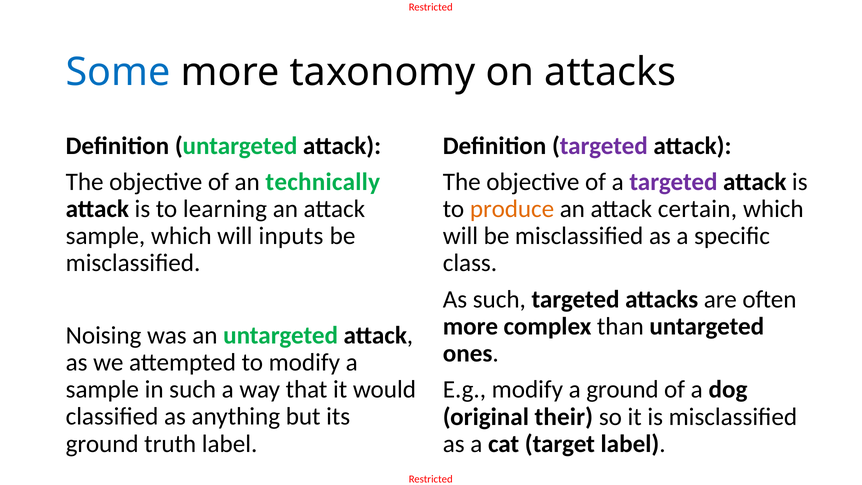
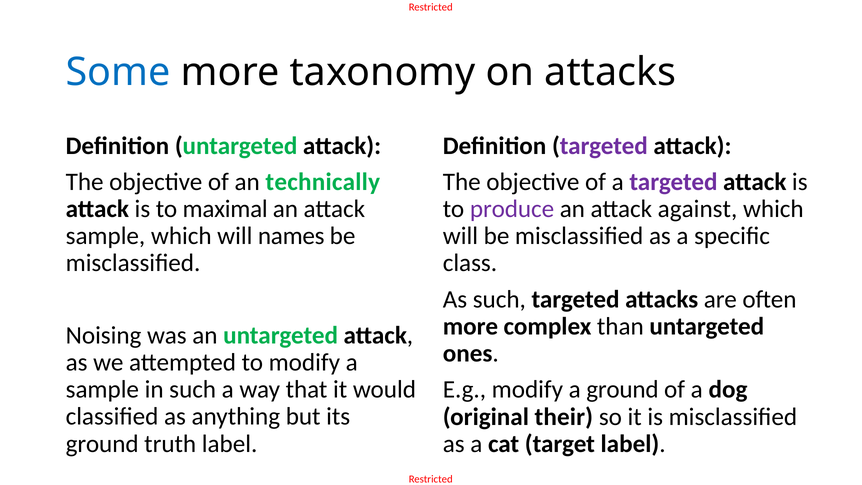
learning: learning -> maximal (225, 209)
produce colour: orange -> purple (512, 209)
certain: certain -> against (698, 209)
inputs: inputs -> names (291, 236)
